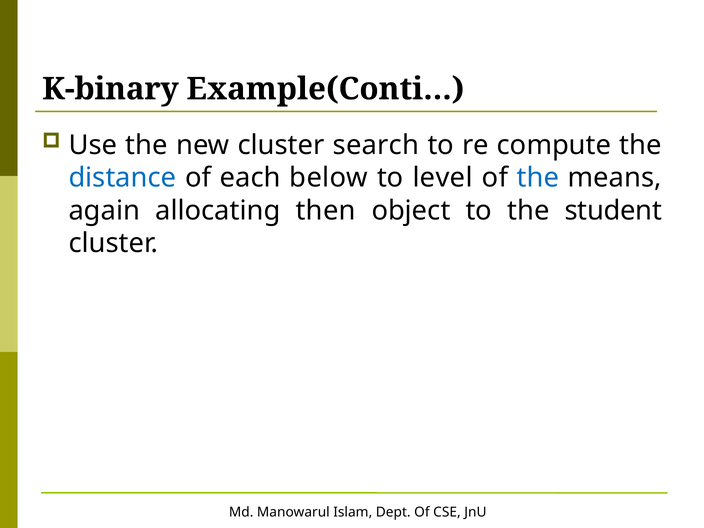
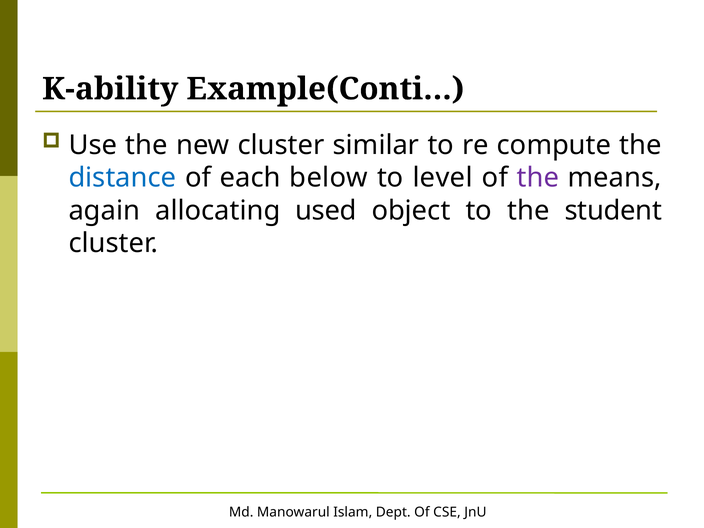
K-binary: K-binary -> K-ability (110, 89)
search: search -> similar (376, 145)
the colour: blue -> purple (538, 178)
then: then -> used (326, 211)
